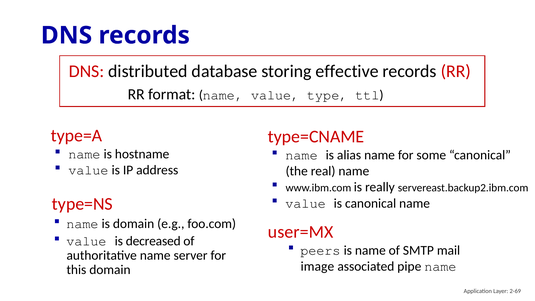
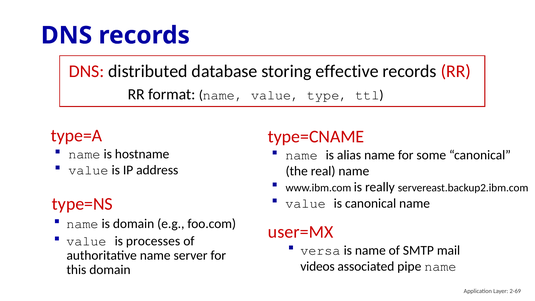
decreased: decreased -> processes (153, 241)
peers: peers -> versa (321, 250)
image: image -> videos (318, 266)
